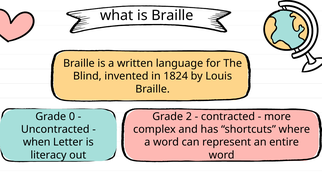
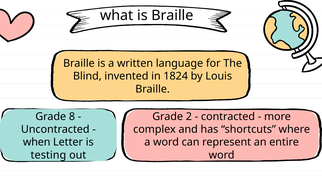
0: 0 -> 8 (72, 117)
literacy: literacy -> testing (48, 155)
